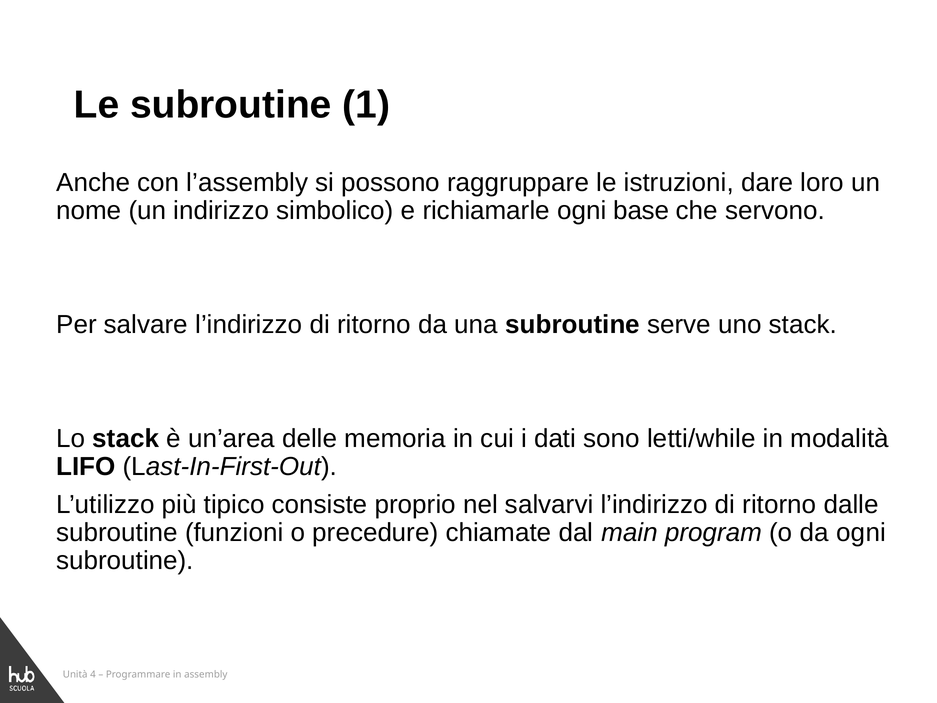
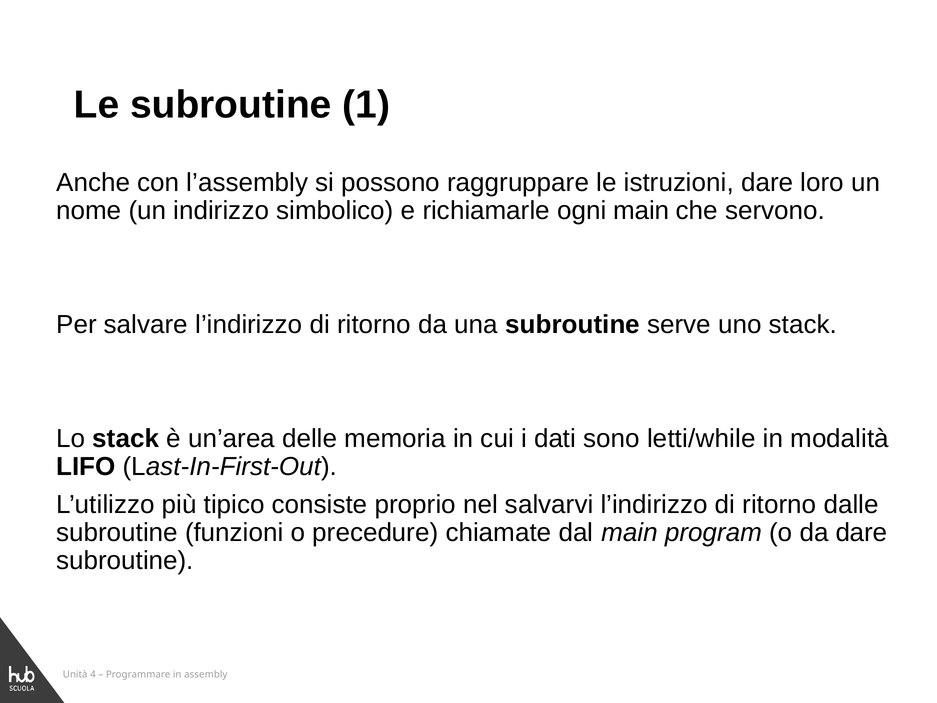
ogni base: base -> main (641, 211)
da ogni: ogni -> dare (861, 533)
